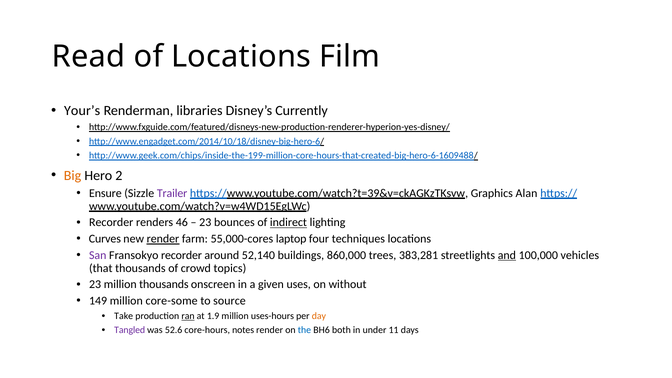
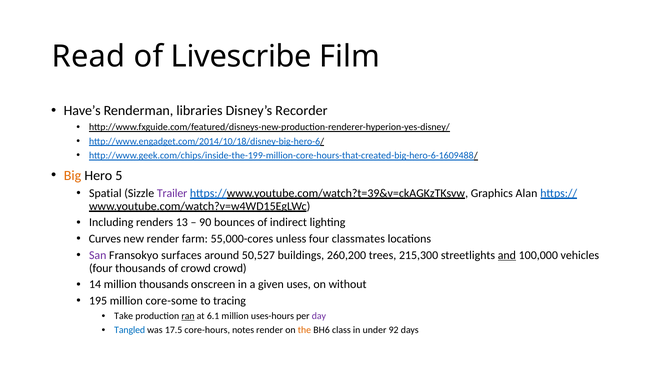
of Locations: Locations -> Livescribe (241, 56)
Your’s: Your’s -> Have’s (82, 111)
Currently: Currently -> Recorder (301, 111)
2: 2 -> 5 (119, 175)
Ensure: Ensure -> Spatial (105, 193)
Recorder: Recorder -> Including (111, 223)
46: 46 -> 13 (182, 223)
23: 23 -> 90 (205, 223)
indirect underline: present -> none (288, 223)
render underline: present -> none (163, 239)
laptop: laptop -> unless (291, 239)
techniques: techniques -> classmates (358, 239)
Fransokyo recorder: recorder -> surfaces (181, 255)
52,140: 52,140 -> 50,527 (258, 255)
860,000: 860,000 -> 260,200 (347, 255)
383,281: 383,281 -> 215,300 (419, 255)
that: that -> four (101, 268)
crowd topics: topics -> crowd (230, 268)
23: 23 -> 14 (95, 284)
149: 149 -> 195 (98, 301)
source: source -> tracing (230, 301)
1.9: 1.9 -> 6.1 (213, 316)
day colour: orange -> purple (319, 316)
Tangled colour: purple -> blue (130, 330)
52.6: 52.6 -> 17.5 (174, 330)
the colour: blue -> orange (304, 330)
both: both -> class (341, 330)
11: 11 -> 92 (394, 330)
